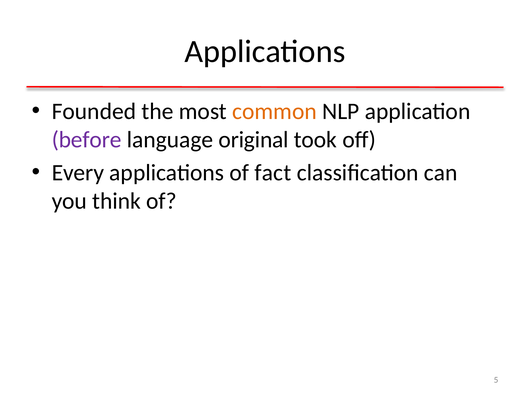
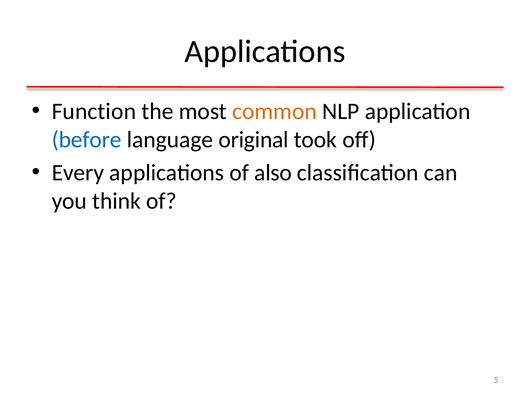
Founded: Founded -> Function (94, 111)
before colour: purple -> blue (87, 139)
fact: fact -> also (273, 172)
